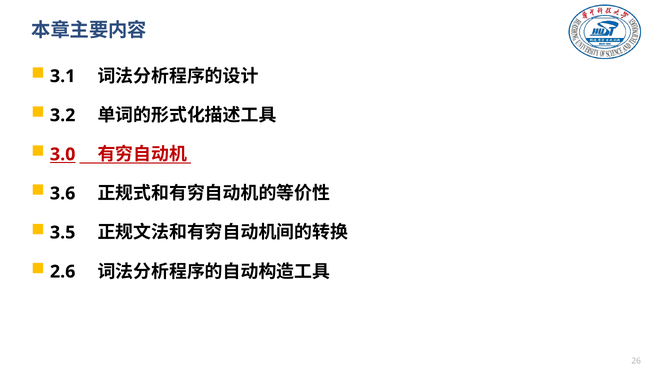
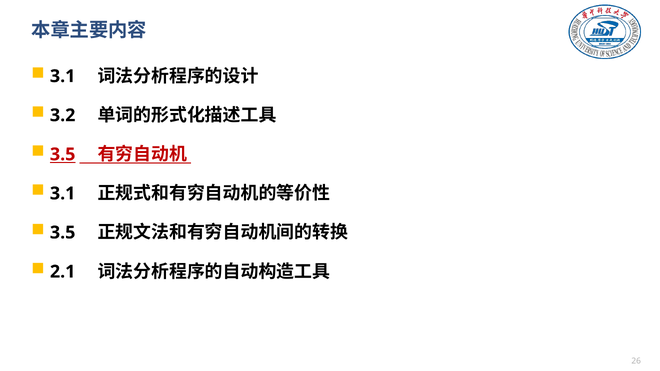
3.0: 3.0 -> 3.5 (63, 154)
3.6: 3.6 -> 3.1 (63, 194)
2.6: 2.6 -> 2.1 (63, 272)
